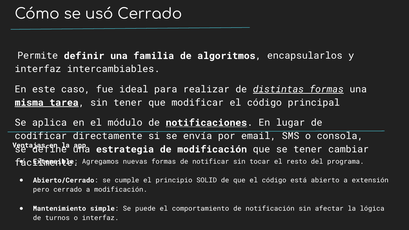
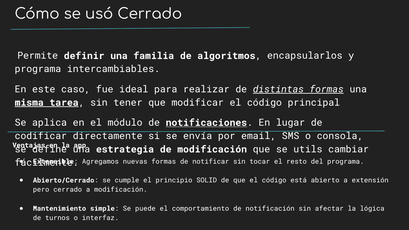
interfaz: interfaz -> programa (38, 69)
se tener: tener -> utils (308, 149)
